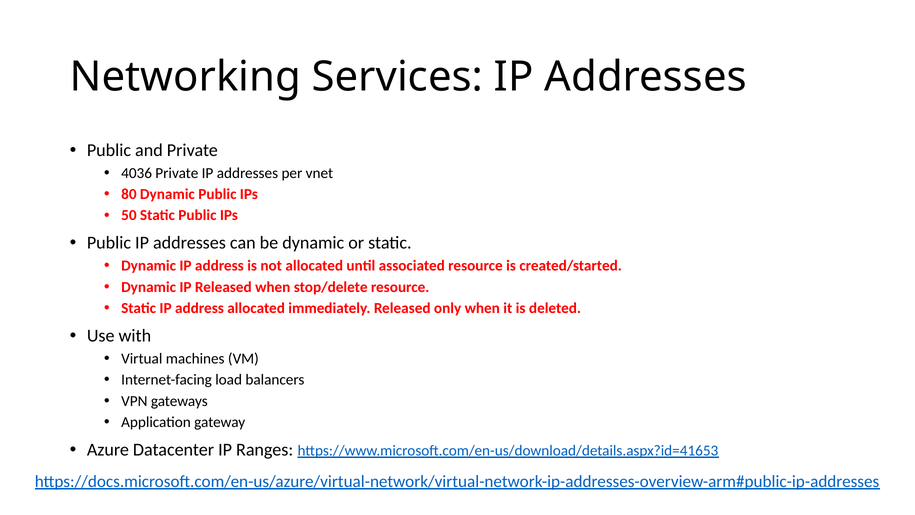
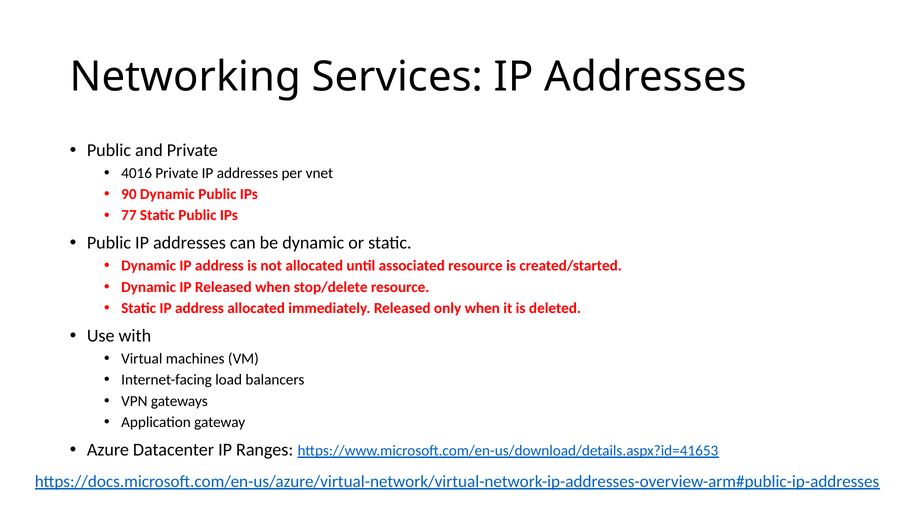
4036: 4036 -> 4016 (137, 173)
80: 80 -> 90 (129, 194)
50: 50 -> 77 (129, 215)
